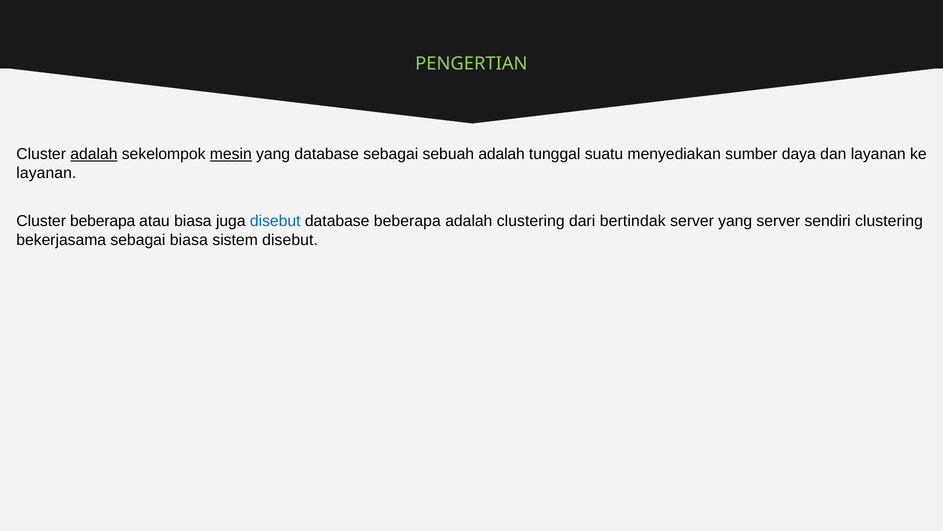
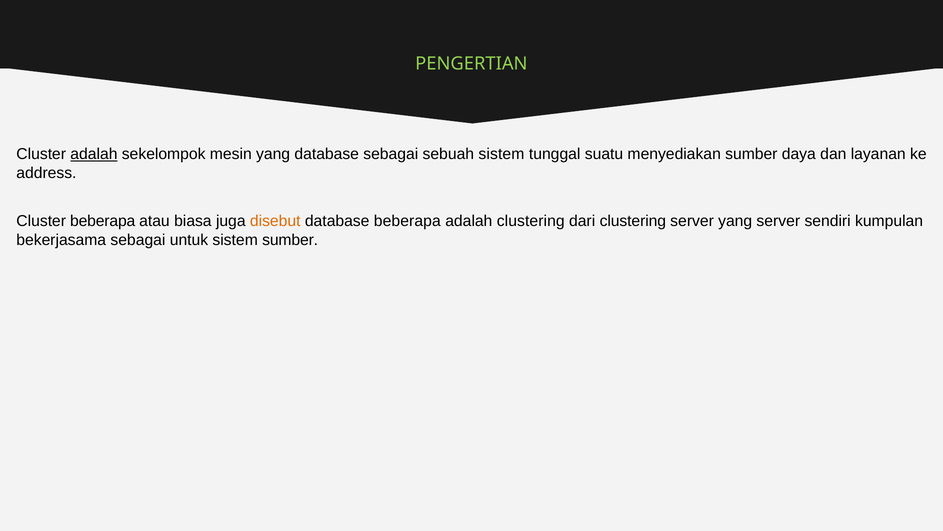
mesin underline: present -> none (231, 154)
sebuah adalah: adalah -> sistem (501, 154)
layanan: layanan -> address (46, 173)
disebut colour: blue -> orange (275, 221)
dari bertindak: bertindak -> clustering (633, 221)
sendiri clustering: clustering -> kumpulan (889, 221)
sebagai biasa: biasa -> untuk (189, 240)
sistem disebut: disebut -> sumber (290, 240)
